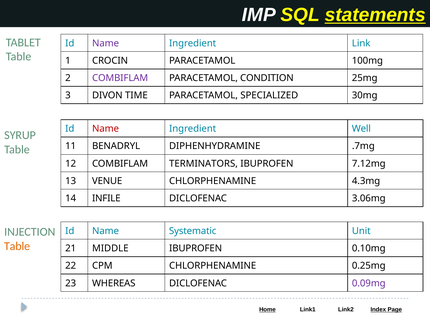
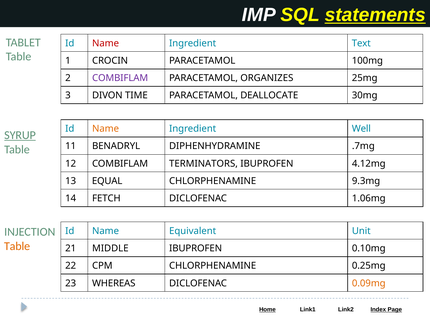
Name colour: purple -> red (106, 43)
Link: Link -> Text (361, 43)
CONDITION: CONDITION -> ORGANIZES (267, 78)
SPECIALIZED: SPECIALIZED -> DEALLOCATE (269, 96)
Name colour: red -> orange (106, 129)
SYRUP underline: none -> present (20, 135)
7.12mg: 7.12mg -> 4.12mg (369, 164)
VENUE: VENUE -> EQUAL (107, 181)
4.3mg: 4.3mg -> 9.3mg (366, 181)
INFILE: INFILE -> FETCH (106, 199)
3.06mg: 3.06mg -> 1.06mg (369, 199)
Systematic: Systematic -> Equivalent (193, 231)
0.09mg colour: purple -> orange (369, 284)
